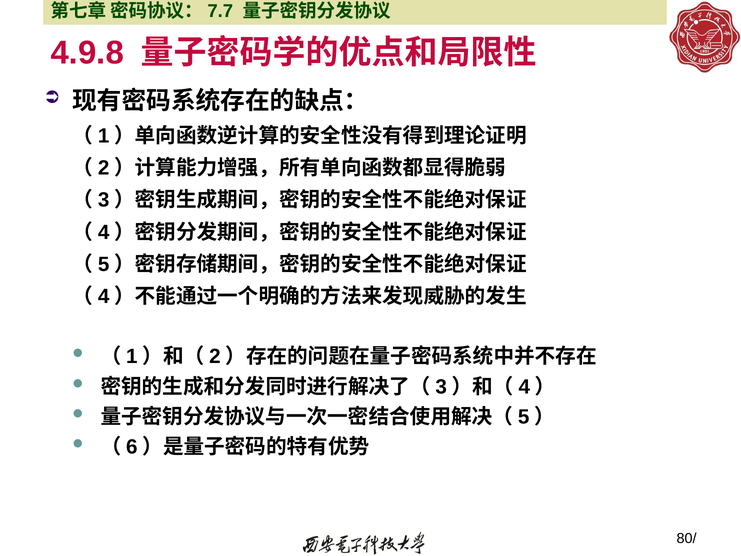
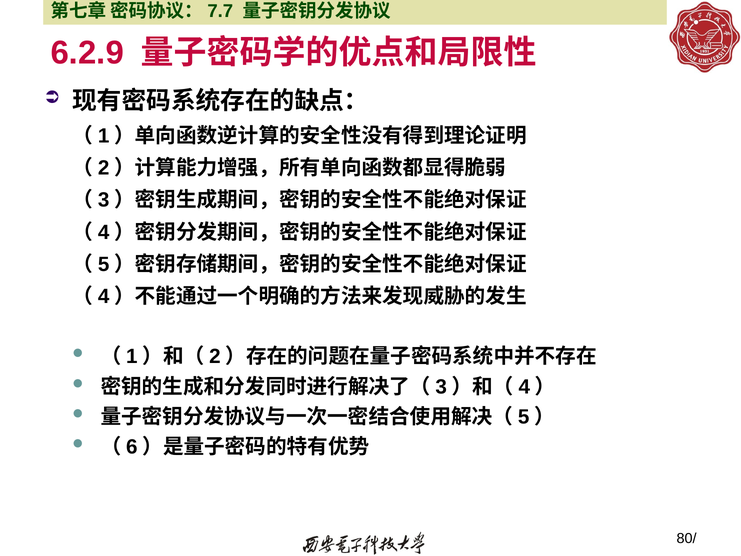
4.9.8: 4.9.8 -> 6.2.9 (87, 53)
